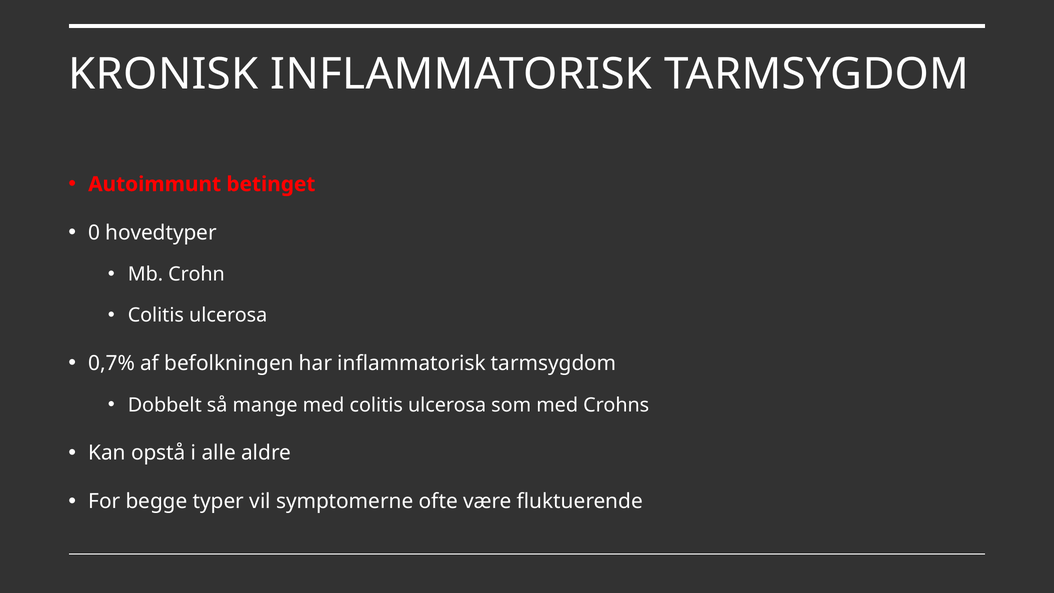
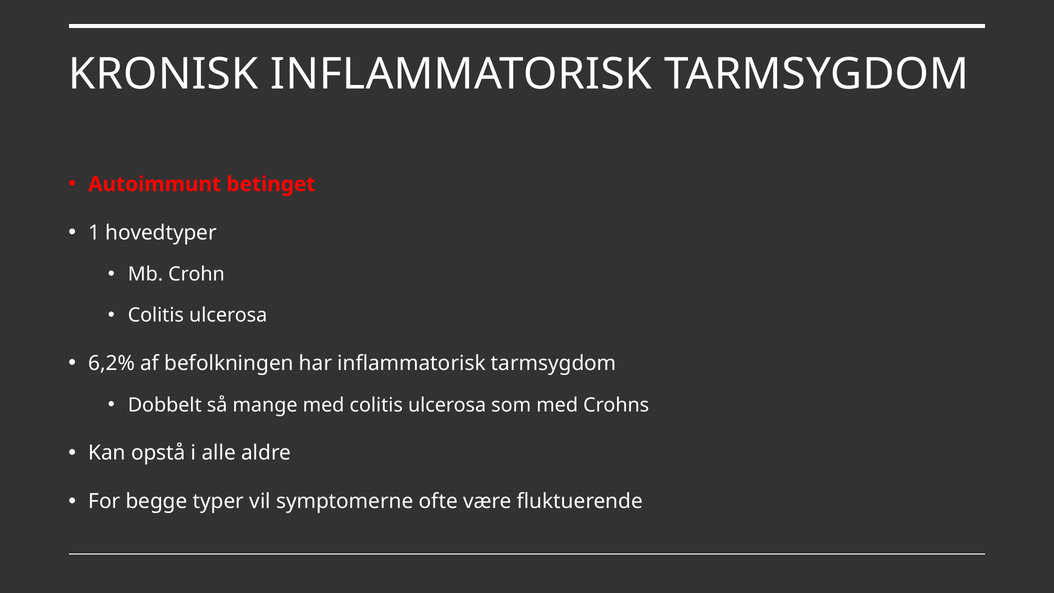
0: 0 -> 1 (94, 233)
0,7%: 0,7% -> 6,2% (112, 363)
